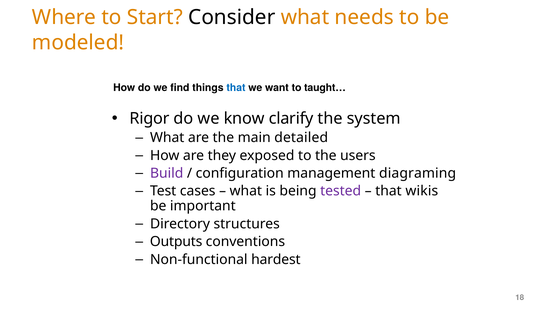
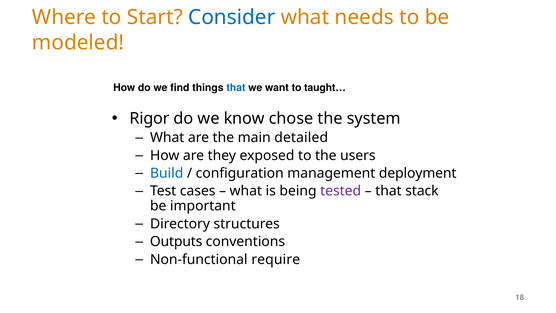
Consider colour: black -> blue (232, 17)
clarify: clarify -> chose (291, 118)
Build colour: purple -> blue (167, 173)
diagraming: diagraming -> deployment (418, 173)
wikis: wikis -> stack (422, 191)
hardest: hardest -> require (276, 259)
